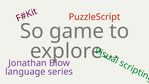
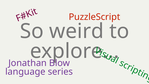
game: game -> weird (76, 31)
